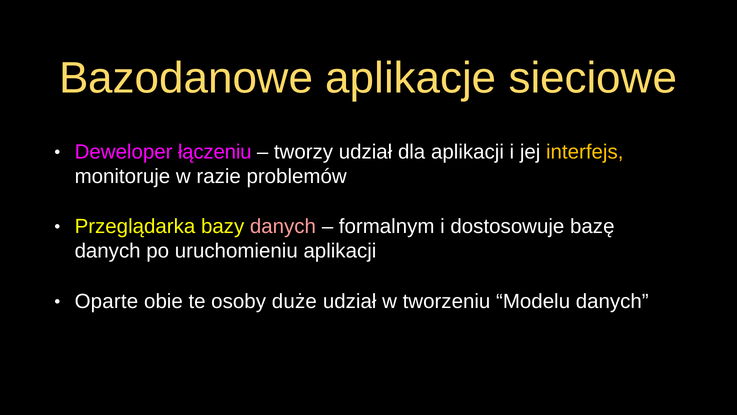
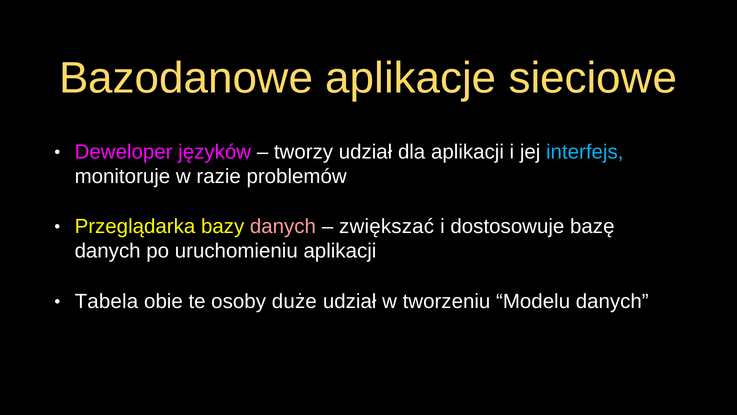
łączeniu: łączeniu -> języków (215, 152)
interfejs colour: yellow -> light blue (585, 152)
formalnym: formalnym -> zwiększać (387, 226)
Oparte: Oparte -> Tabela (106, 301)
